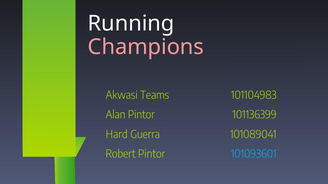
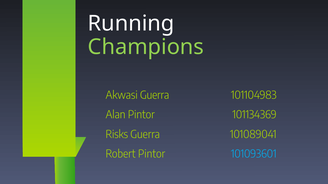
Champions colour: pink -> light green (146, 47)
Akwasi Teams: Teams -> Guerra (155, 96)
101136399: 101136399 -> 101134369 (254, 115)
Hard: Hard -> Risks (117, 135)
